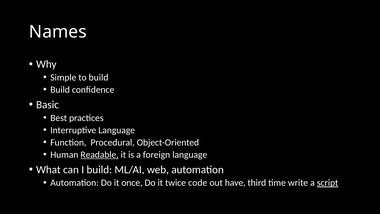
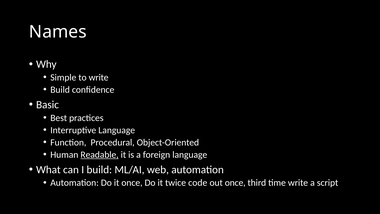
to build: build -> write (99, 77)
out have: have -> once (235, 183)
script underline: present -> none (328, 183)
